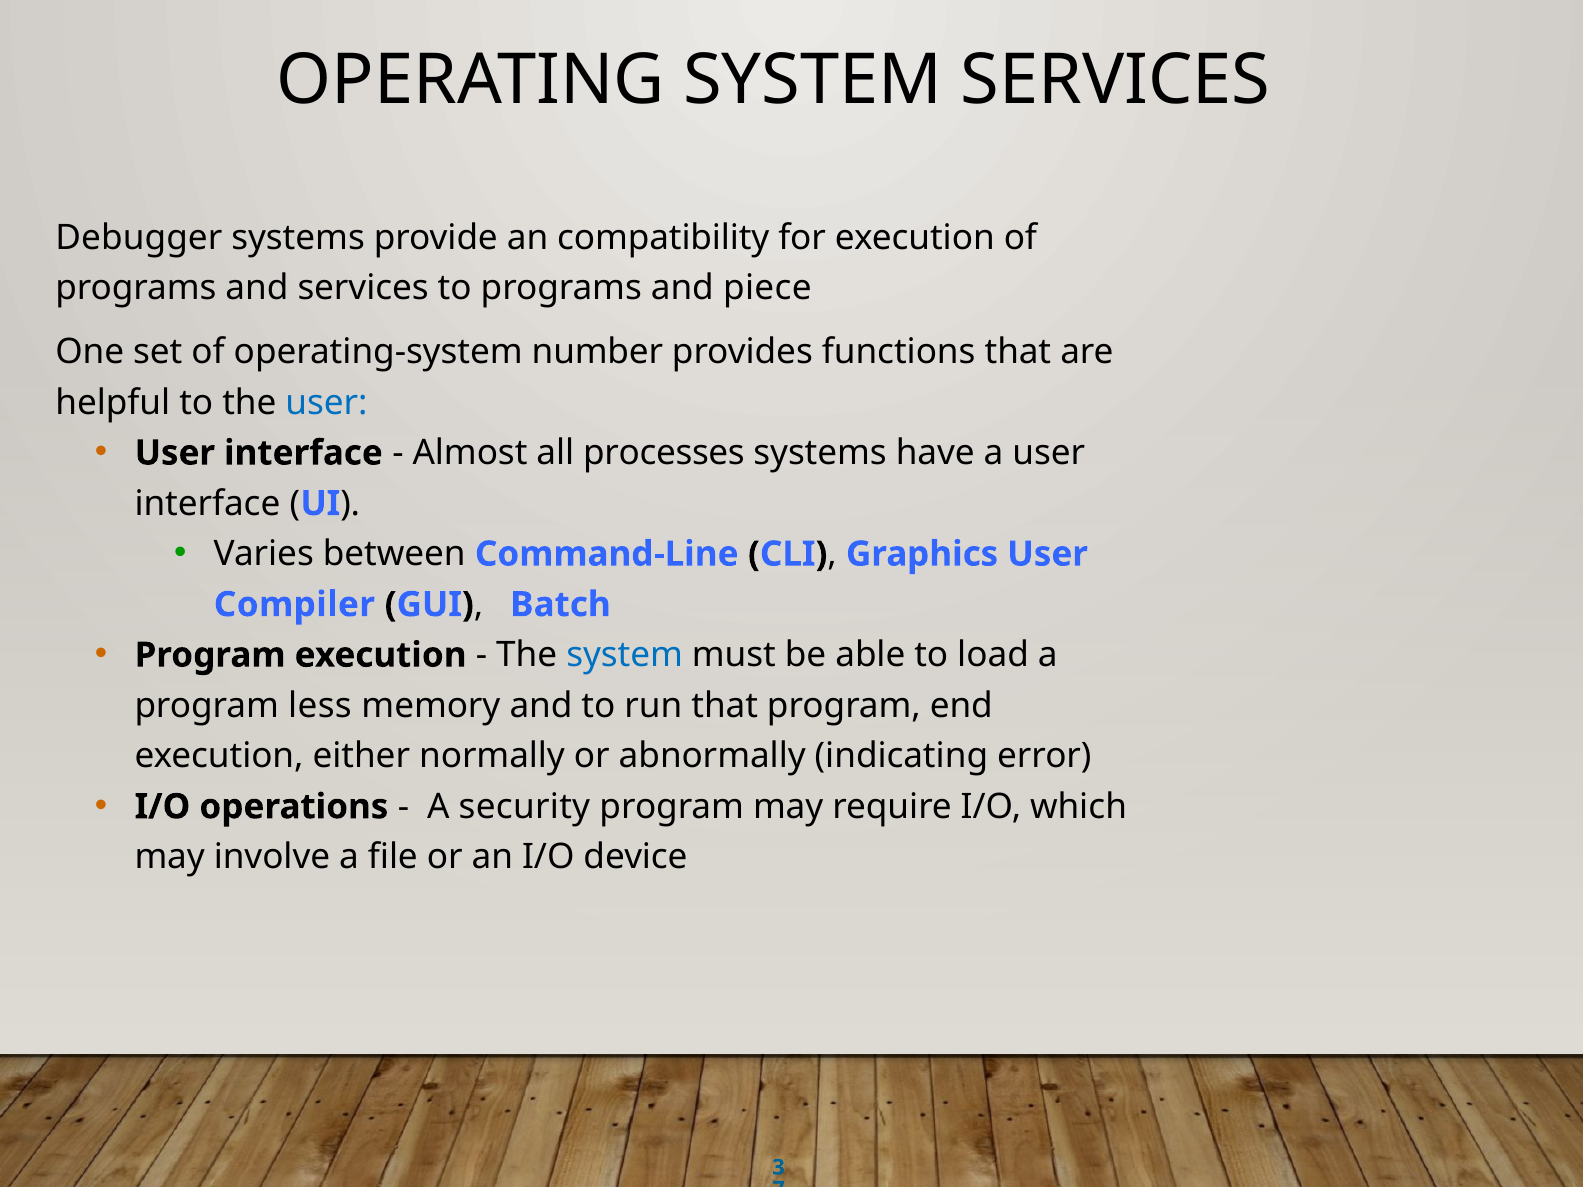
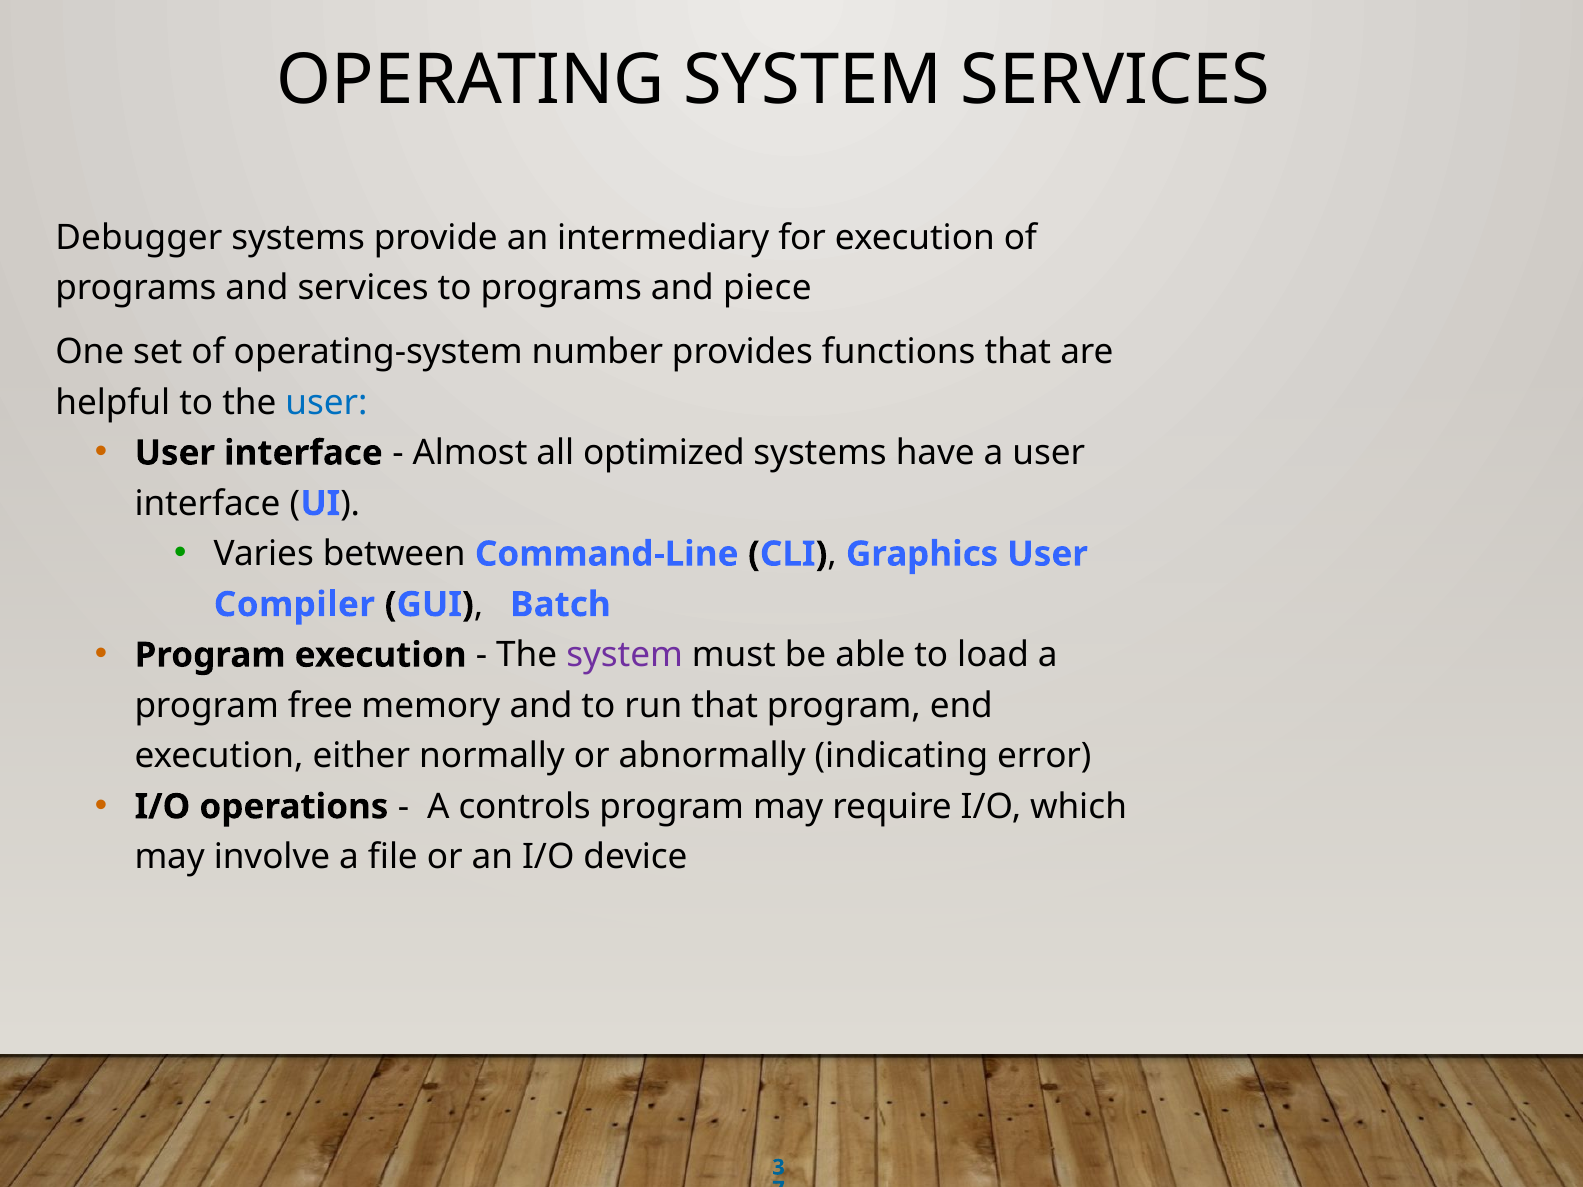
compatibility: compatibility -> intermediary (663, 238)
processes: processes -> optimized (664, 453)
system colour: blue -> purple (625, 655)
less: less -> free (320, 706)
security: security -> controls (525, 807)
